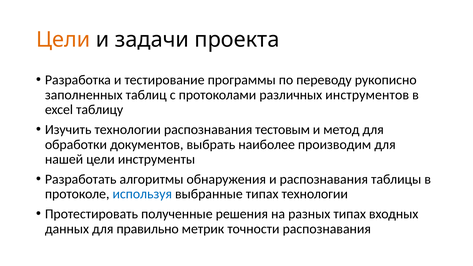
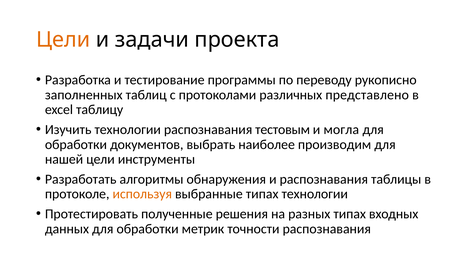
инструментов: инструментов -> представлено (367, 95)
метод: метод -> могла (341, 130)
используя colour: blue -> orange (142, 194)
данных для правильно: правильно -> обработки (148, 229)
